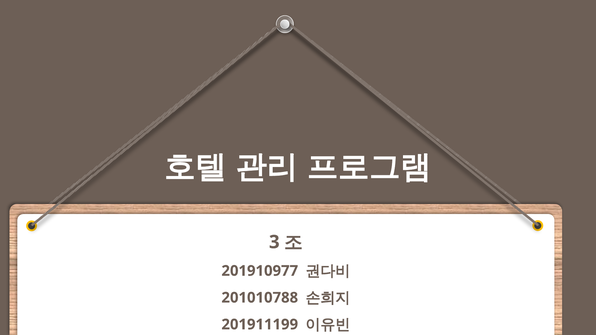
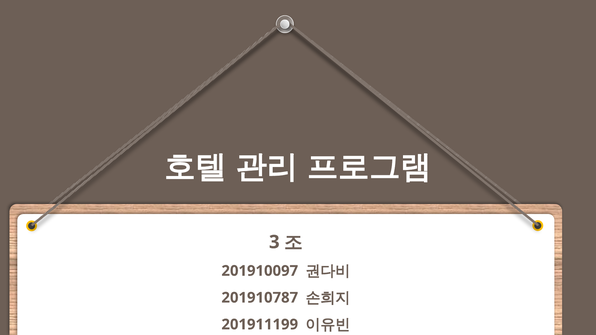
201910977: 201910977 -> 201910097 (260, 271)
201010788: 201010788 -> 201910787 (260, 298)
